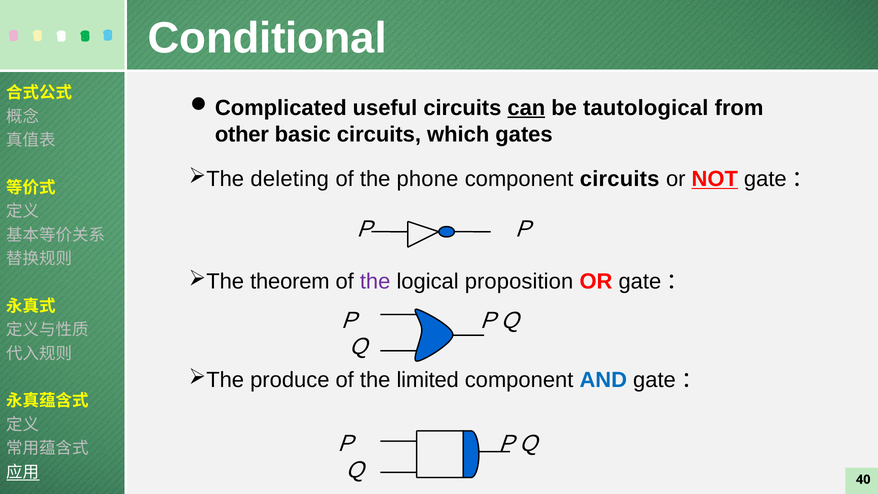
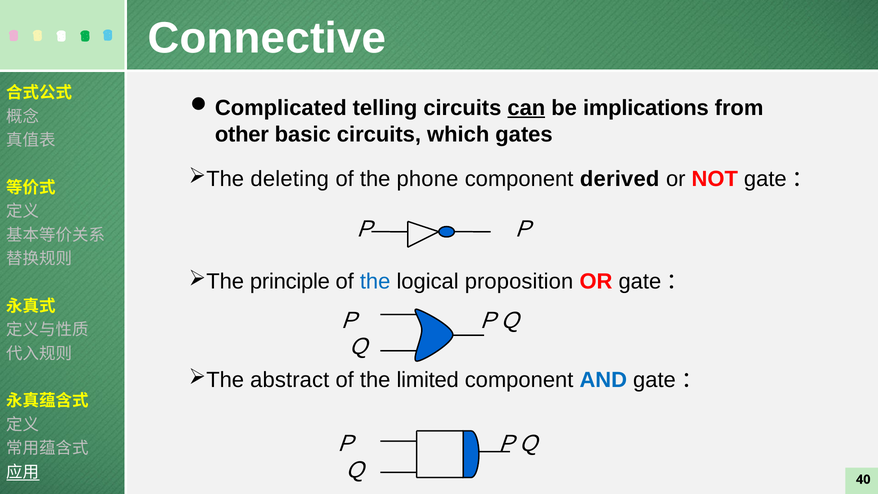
Conditional: Conditional -> Connective (267, 38)
useful: useful -> telling (385, 108)
tautological: tautological -> implications (646, 108)
component circuits: circuits -> derived (620, 179)
NOT underline: present -> none (715, 179)
theorem: theorem -> principle (290, 281)
the colour: purple -> blue (375, 281)
produce: produce -> abstract (290, 380)
